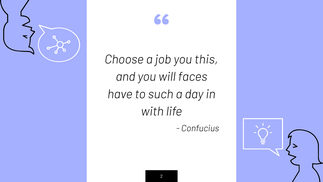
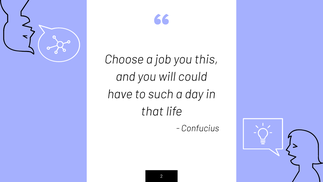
faces: faces -> could (193, 77)
with: with -> that (152, 111)
